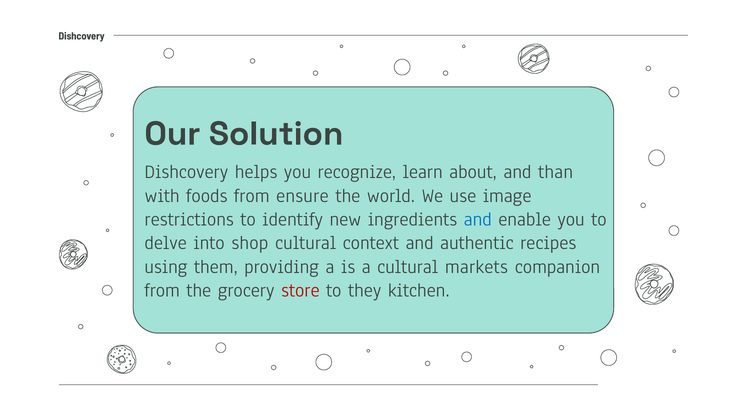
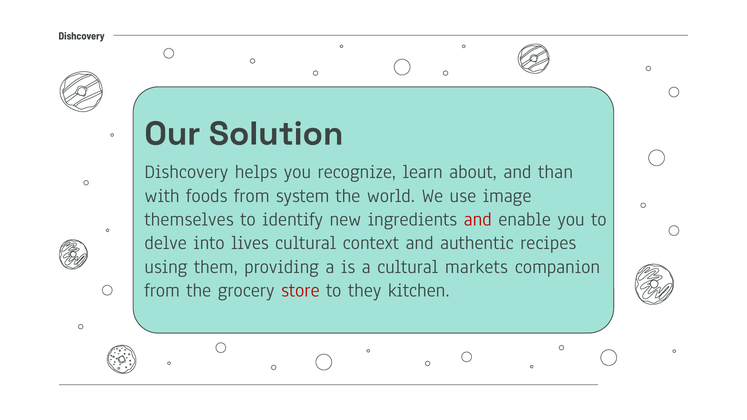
ensure: ensure -> system (303, 196)
restrictions: restrictions -> themselves (189, 219)
and colour: blue -> red (478, 219)
shop: shop -> lives (250, 243)
